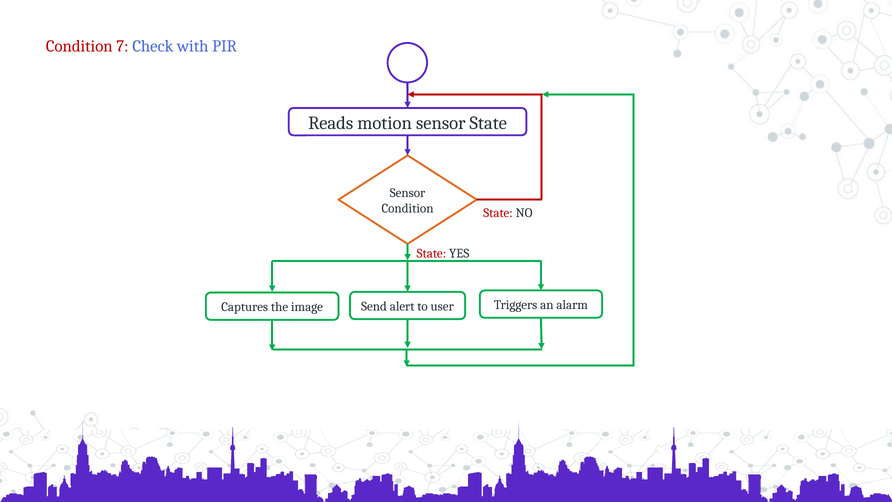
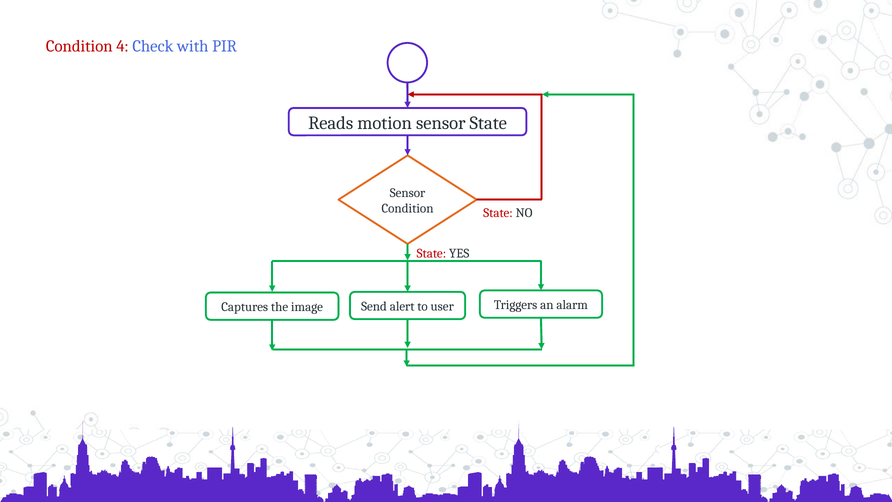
7: 7 -> 4 (123, 46)
